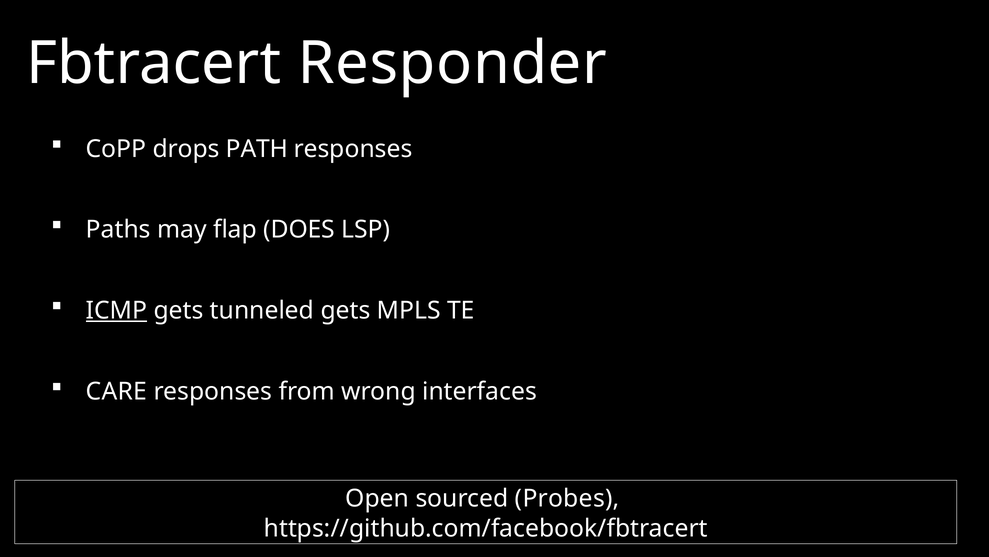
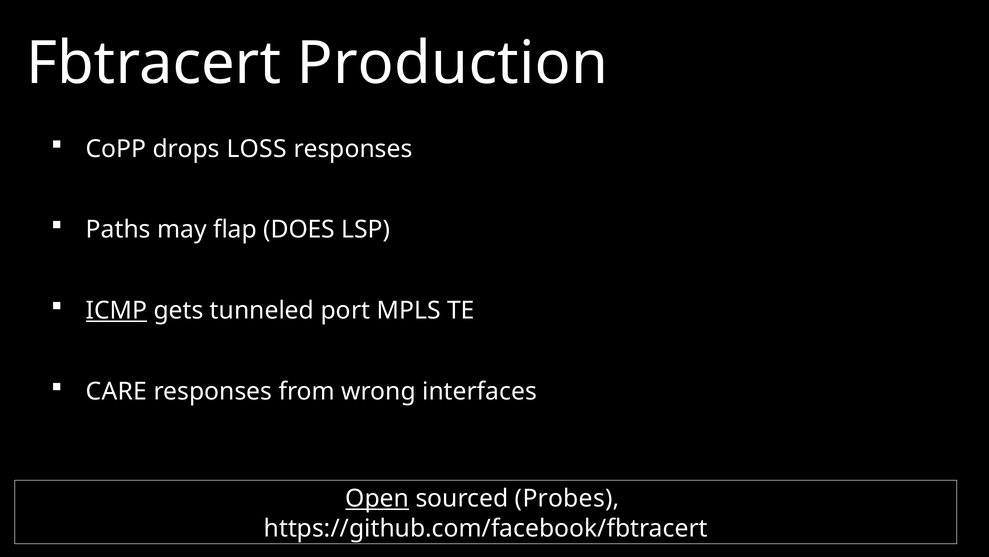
Responder: Responder -> Production (452, 64)
PATH: PATH -> LOSS (257, 149)
tunneled gets: gets -> port (345, 310)
Open underline: none -> present (377, 498)
